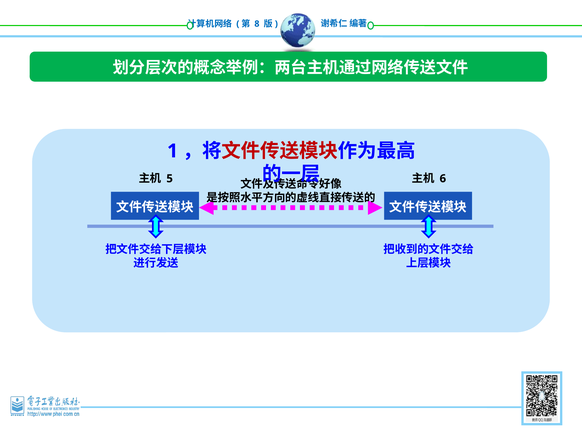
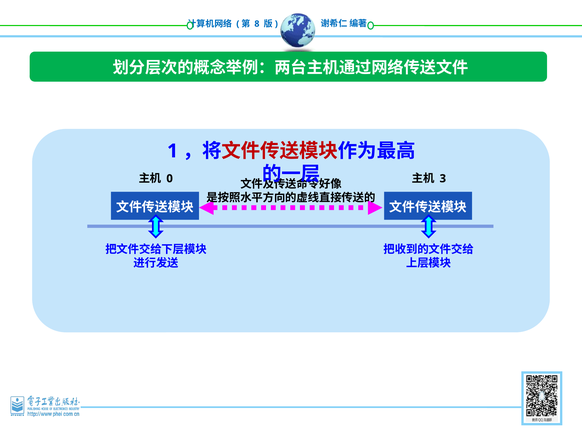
5: 5 -> 0 (170, 179)
6: 6 -> 3 (443, 179)
